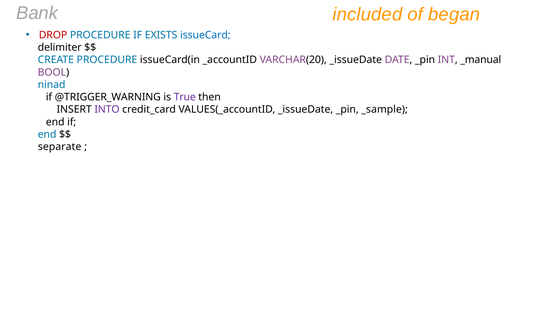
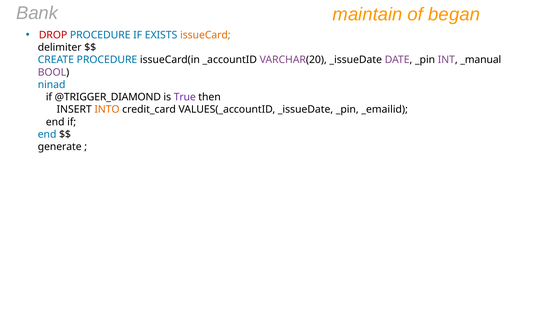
included: included -> maintain (368, 14)
issueCard colour: blue -> orange (205, 35)
@TRIGGER_WARNING: @TRIGGER_WARNING -> @TRIGGER_DIAMOND (108, 97)
INTO colour: purple -> orange (107, 110)
_sample: _sample -> _emailid (385, 110)
separate: separate -> generate (60, 147)
